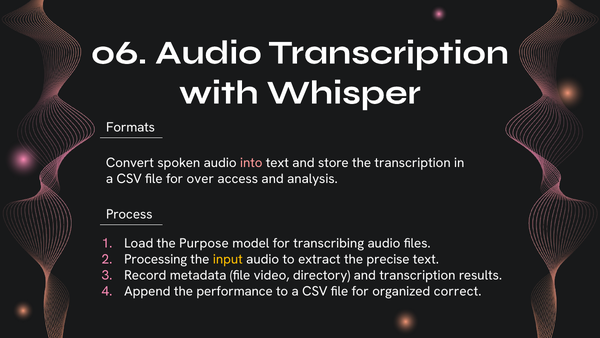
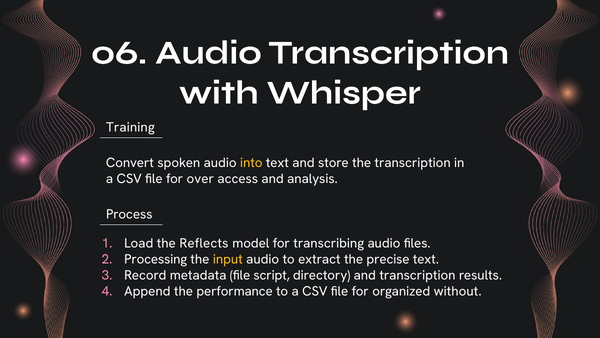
Formats: Formats -> Training (130, 127)
into colour: pink -> yellow (251, 163)
Purpose: Purpose -> Reflects (204, 243)
video: video -> script (272, 275)
correct: correct -> without (458, 291)
